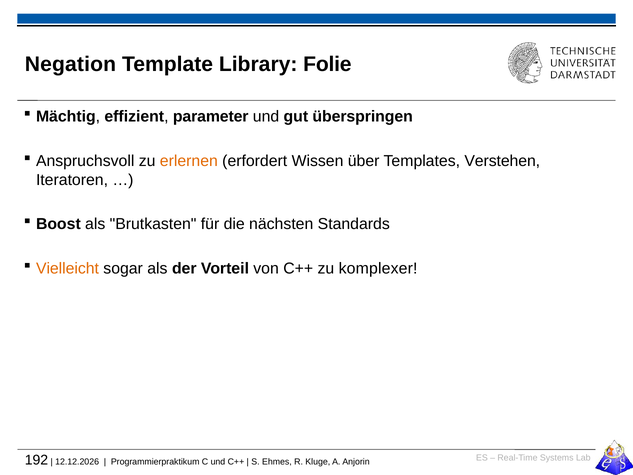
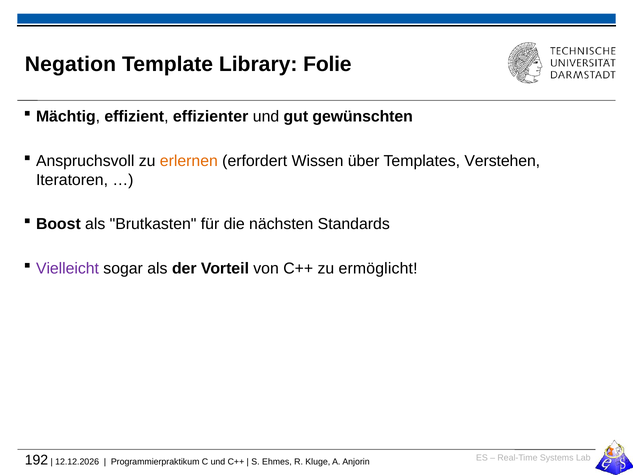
parameter: parameter -> effizienter (211, 117)
überspringen: überspringen -> gewünschten (363, 117)
Vielleicht colour: orange -> purple (67, 268)
komplexer: komplexer -> ermöglicht (378, 268)
